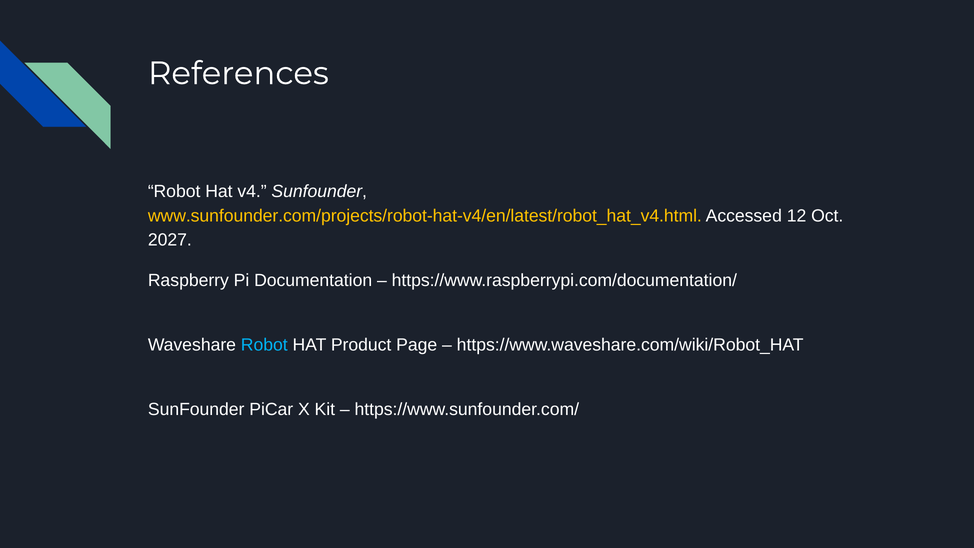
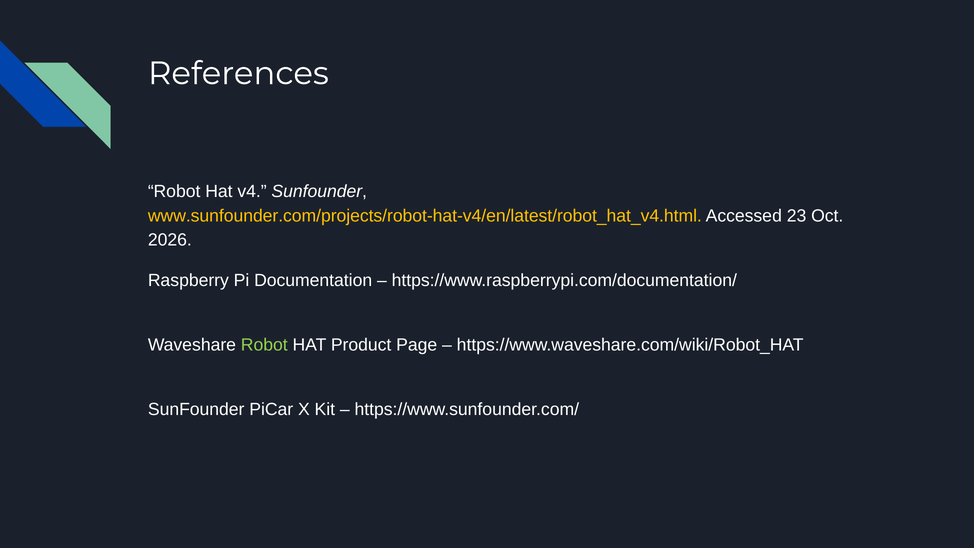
12: 12 -> 23 (797, 216)
2027: 2027 -> 2026 (170, 240)
Robot colour: light blue -> light green (264, 345)
